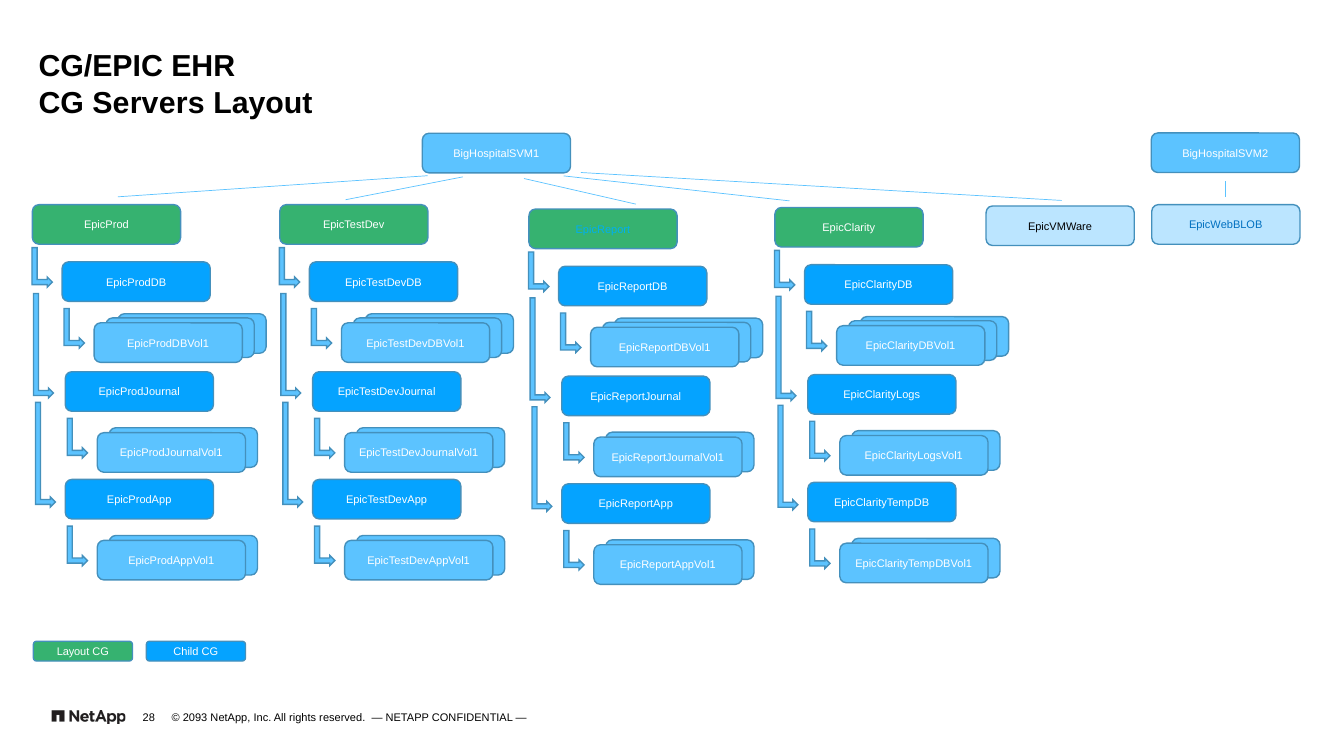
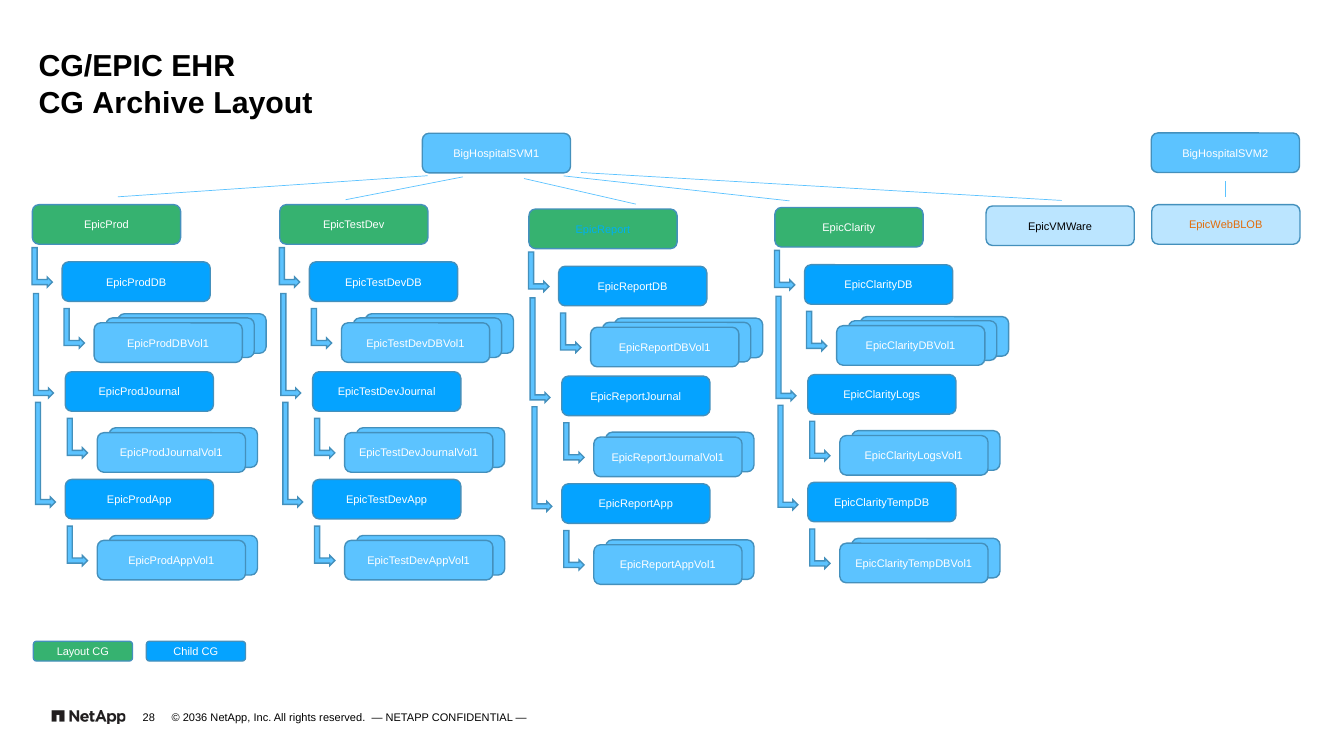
Servers: Servers -> Archive (148, 103)
EpicWebBLOB colour: blue -> orange (1226, 225)
2093: 2093 -> 2036 (195, 718)
